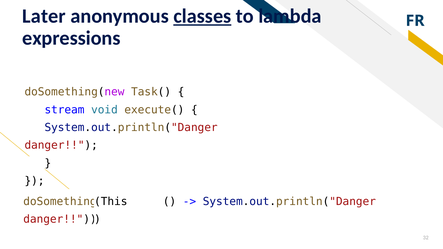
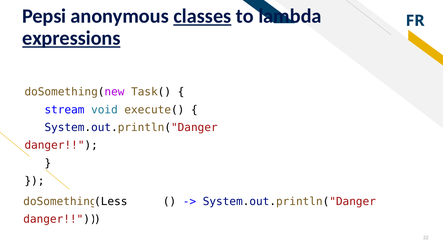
Later: Later -> Pepsi (44, 16)
expressions underline: none -> present (71, 38)
This: This -> Less (111, 202)
